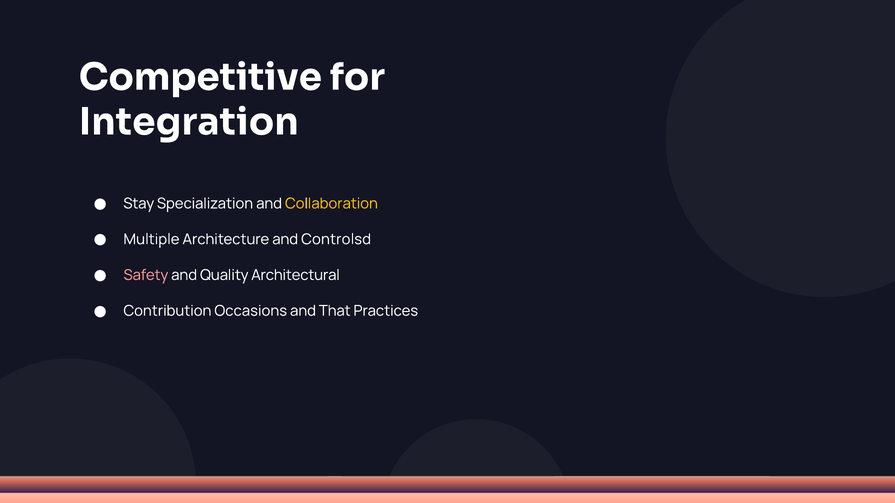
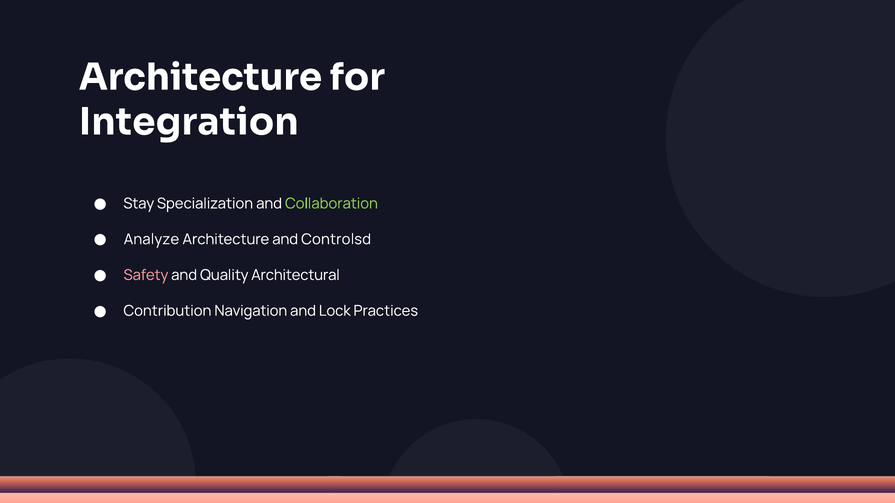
Competitive: Competitive -> Architecture (200, 77)
Collaboration colour: yellow -> light green (331, 204)
Multiple: Multiple -> Analyze (151, 239)
Occasions: Occasions -> Navigation (251, 311)
That: That -> Lock (335, 311)
